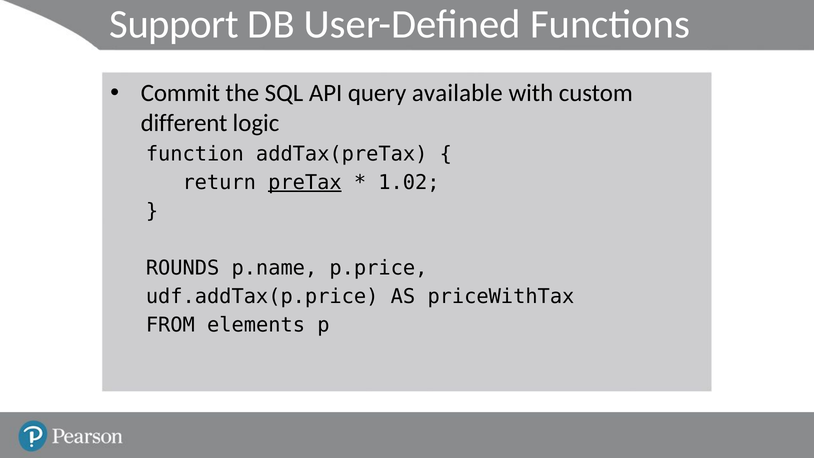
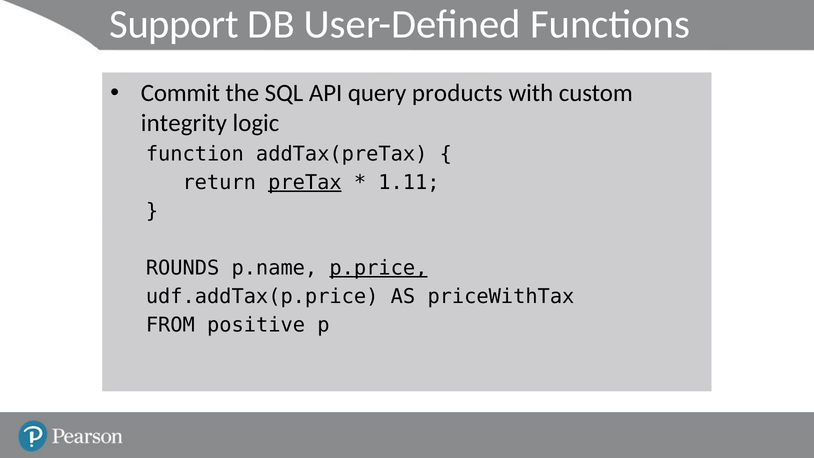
available: available -> products (457, 93)
different: different -> integrity (184, 123)
1.02: 1.02 -> 1.11 (409, 182)
p.price underline: none -> present (378, 268)
elements: elements -> positive (256, 325)
